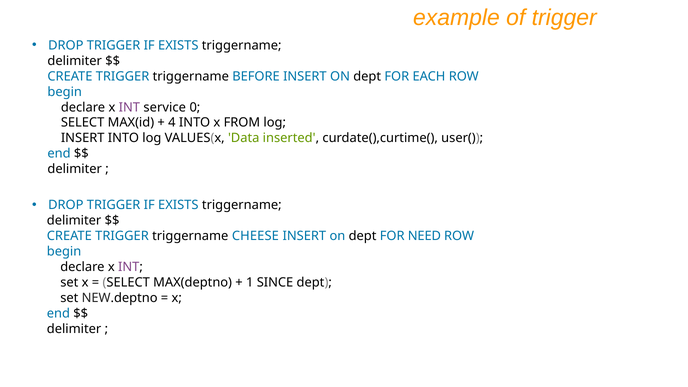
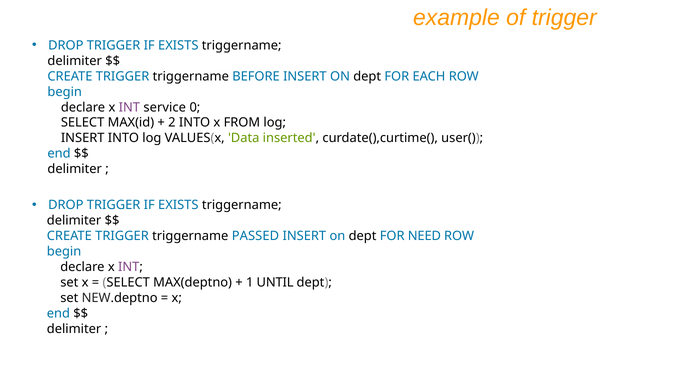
4: 4 -> 2 (172, 123)
CHEESE: CHEESE -> PASSED (255, 236)
SINCE: SINCE -> UNTIL (275, 282)
